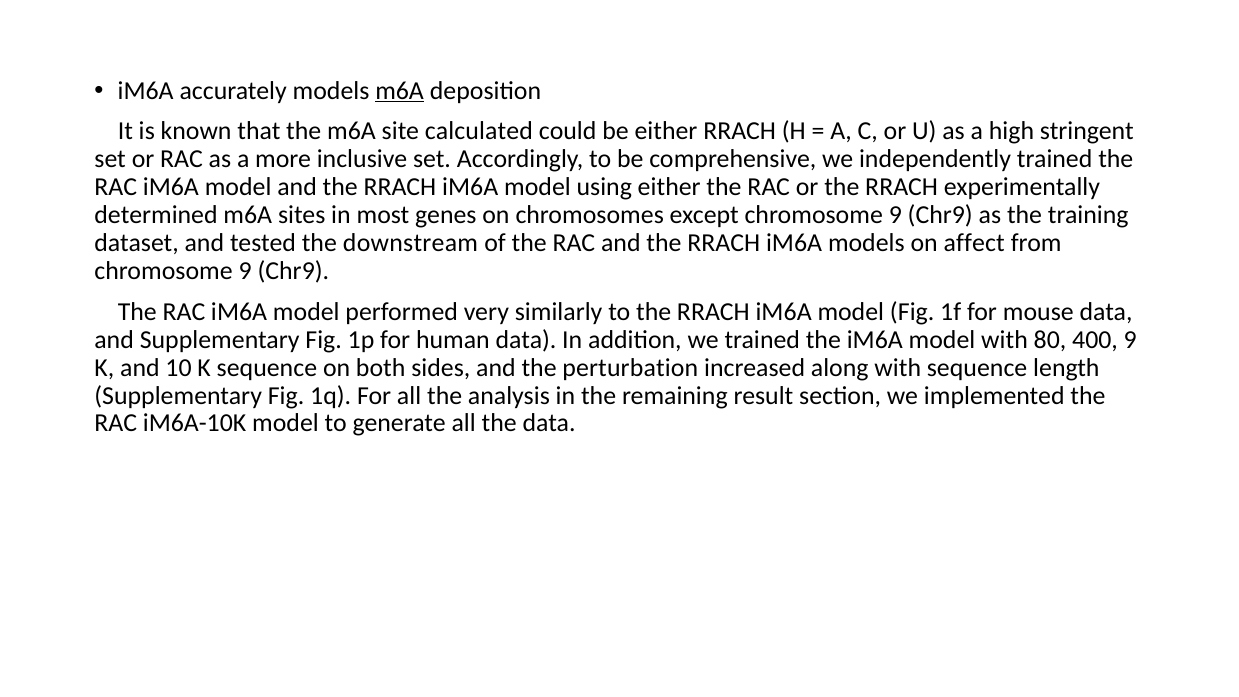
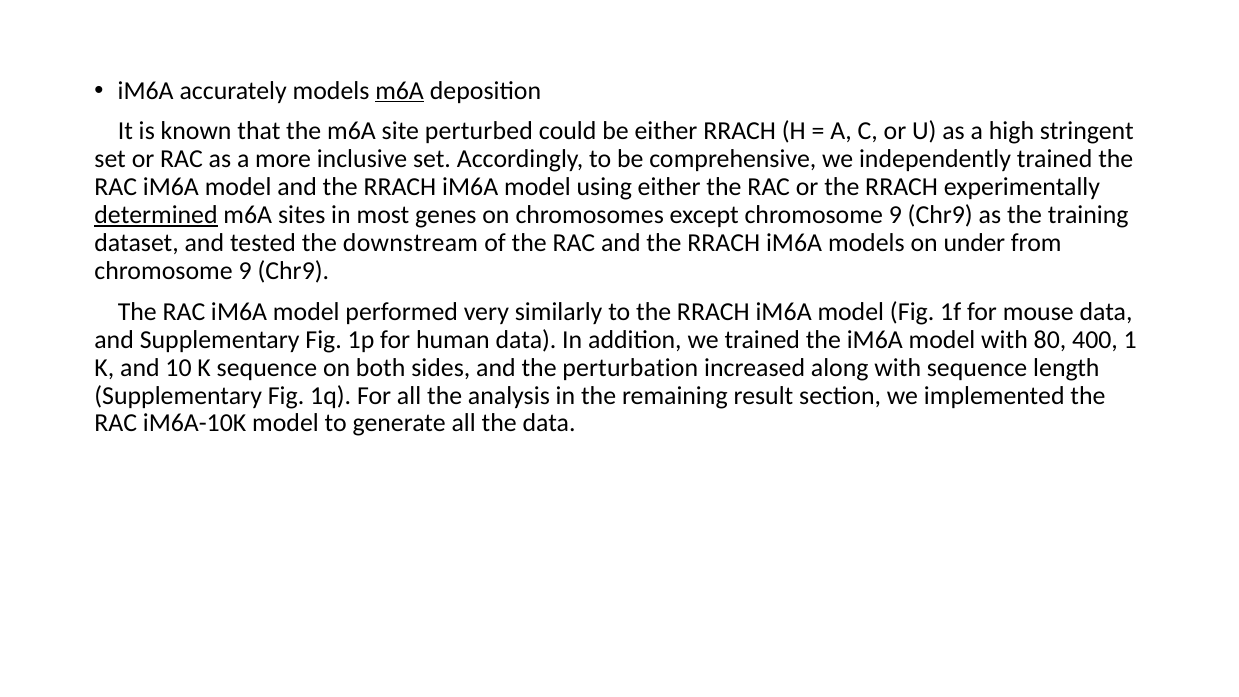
calculated: calculated -> perturbed (479, 131)
determined underline: none -> present (156, 215)
affect: affect -> under (974, 243)
400 9: 9 -> 1 (1130, 340)
